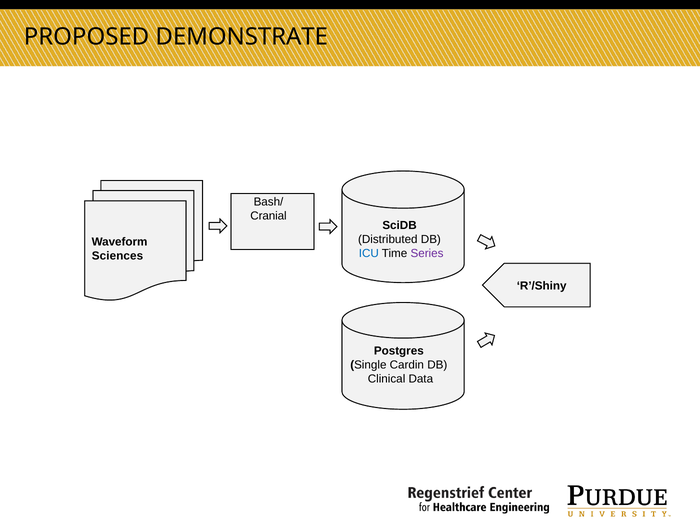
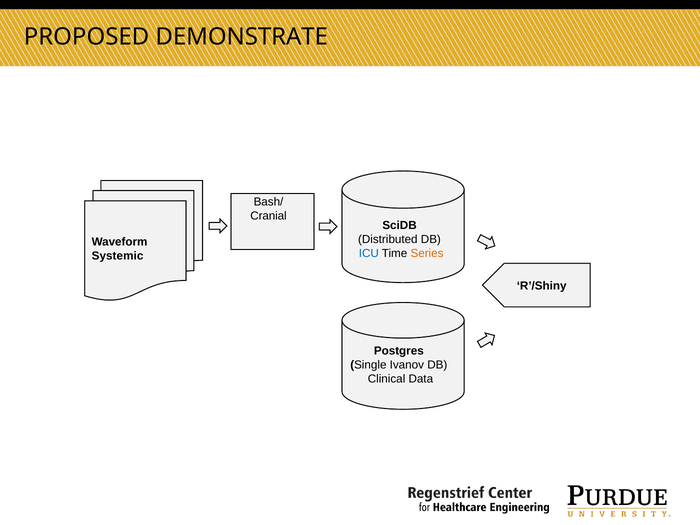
Series colour: purple -> orange (427, 253)
Sciences: Sciences -> Systemic (118, 256)
Cardin: Cardin -> Ivanov (407, 365)
